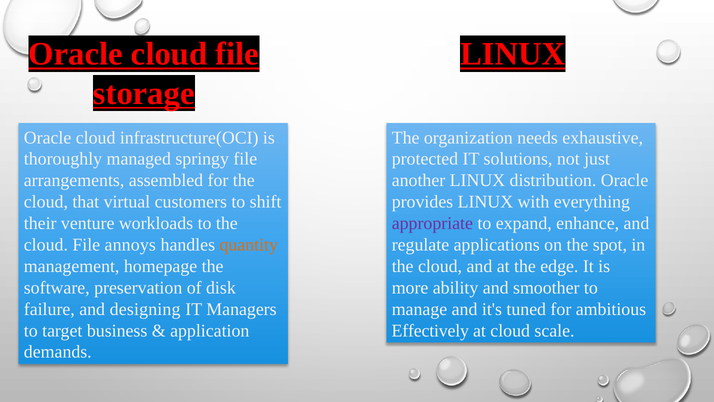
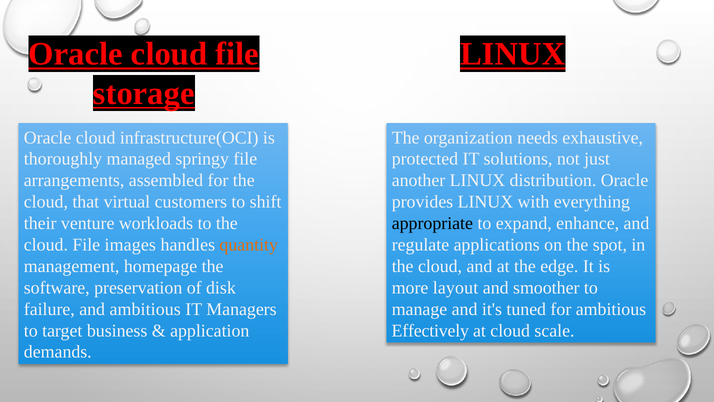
appropriate colour: purple -> black (432, 223)
annoys: annoys -> images (130, 245)
ability: ability -> layout (456, 287)
and designing: designing -> ambitious (145, 309)
